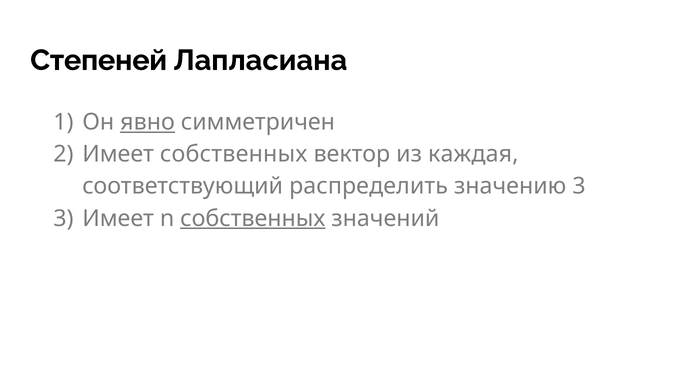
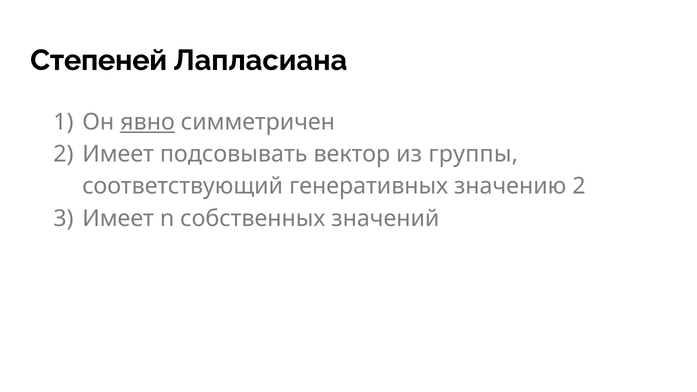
Имеет собственных: собственных -> подсовывать (234, 154)
каждая: каждая -> группы (473, 154)
распределить: распределить -> генеративных (369, 186)
значению 3: 3 -> 2 (579, 186)
собственных underline: present -> none (253, 218)
